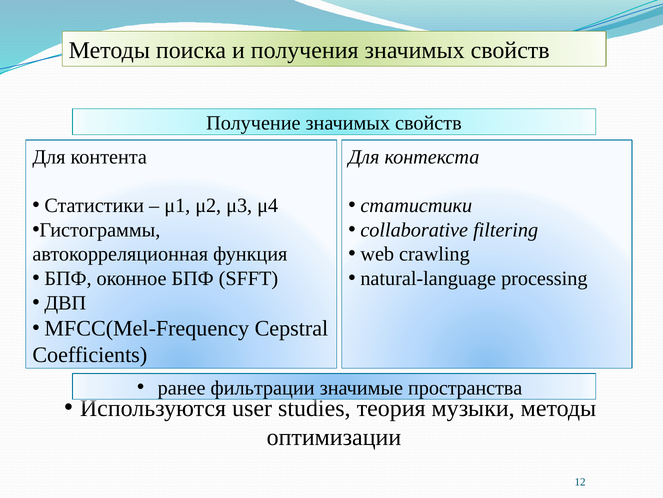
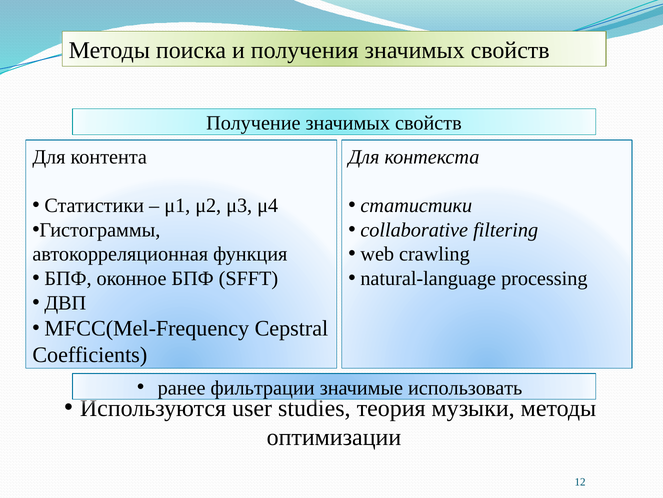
пространства: пространства -> использовать (465, 387)
